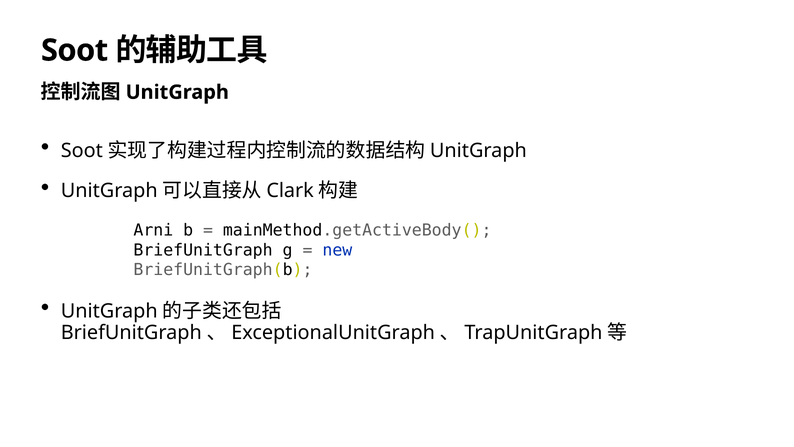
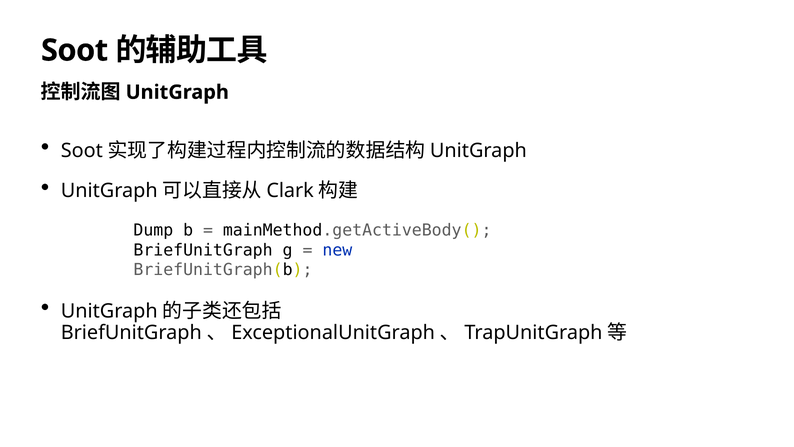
Arni: Arni -> Dump (153, 230)
